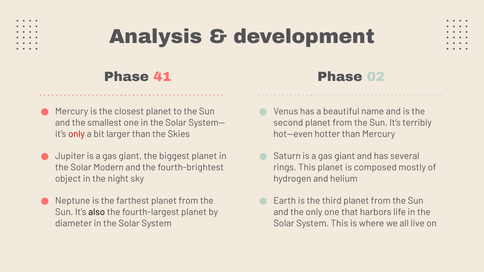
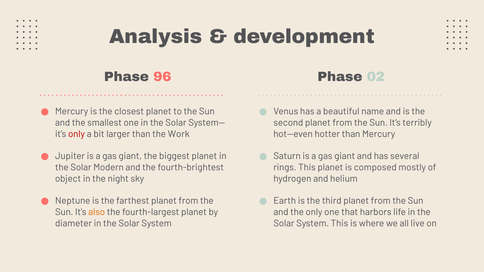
41: 41 -> 96 (162, 77)
Skies: Skies -> Work (179, 134)
also colour: black -> orange (97, 212)
